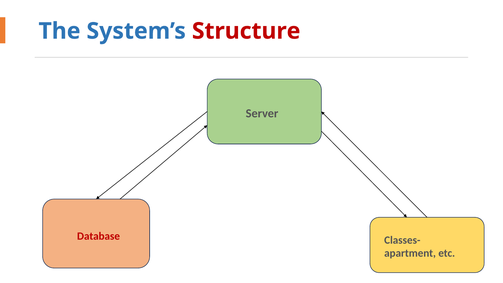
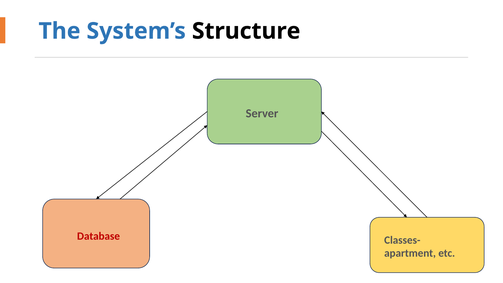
Structure colour: red -> black (246, 31)
